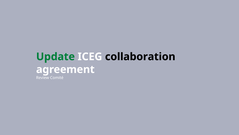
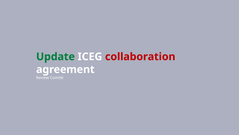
collaboration colour: black -> red (140, 56)
